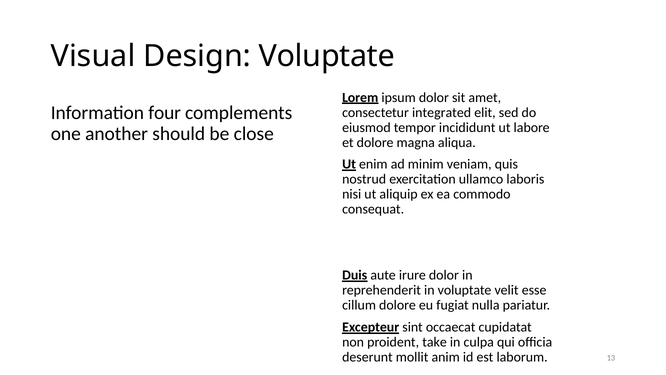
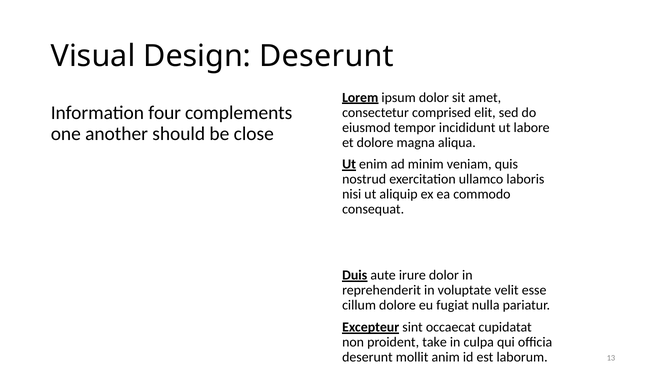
Design Voluptate: Voluptate -> Deserunt (327, 56)
integrated: integrated -> comprised (442, 112)
